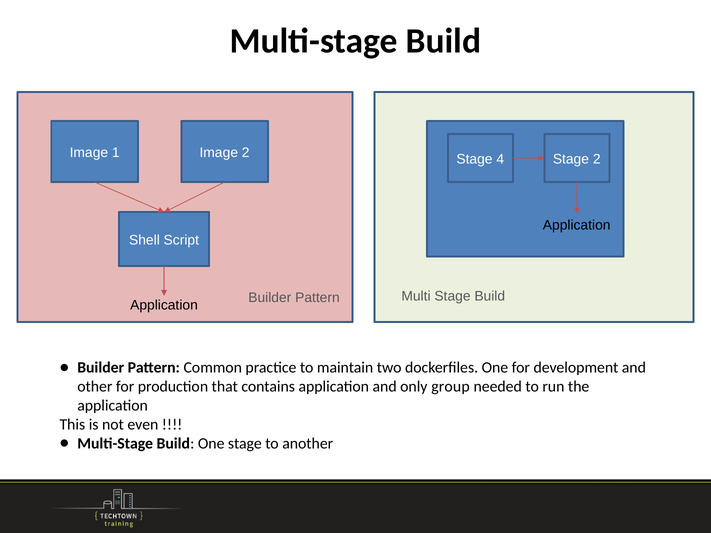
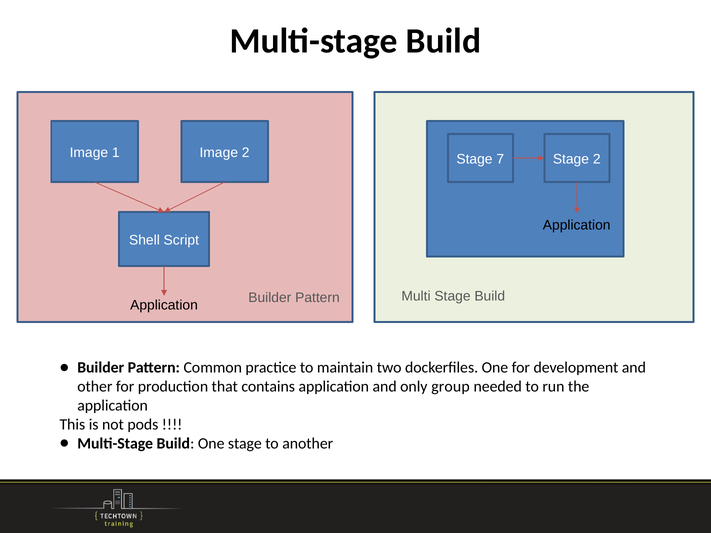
4: 4 -> 7 (500, 159)
even: even -> pods (143, 425)
